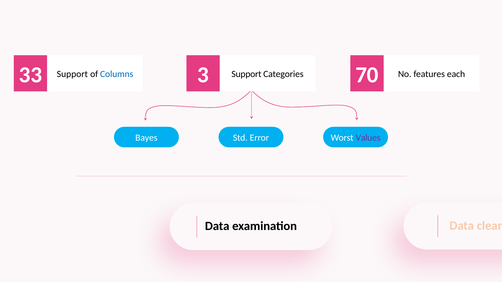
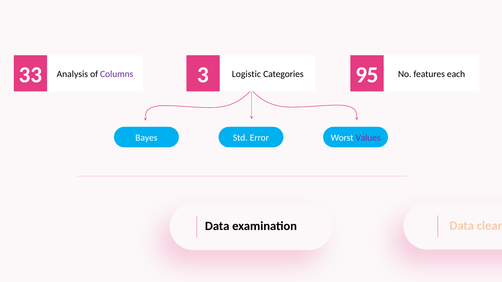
33 Support: Support -> Analysis (72, 74)
Columns colour: blue -> purple (117, 74)
3 Support: Support -> Logistic (246, 74)
70: 70 -> 95 (367, 75)
